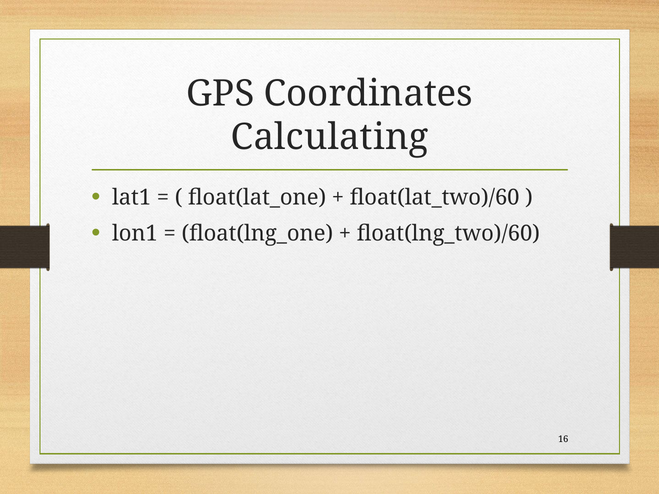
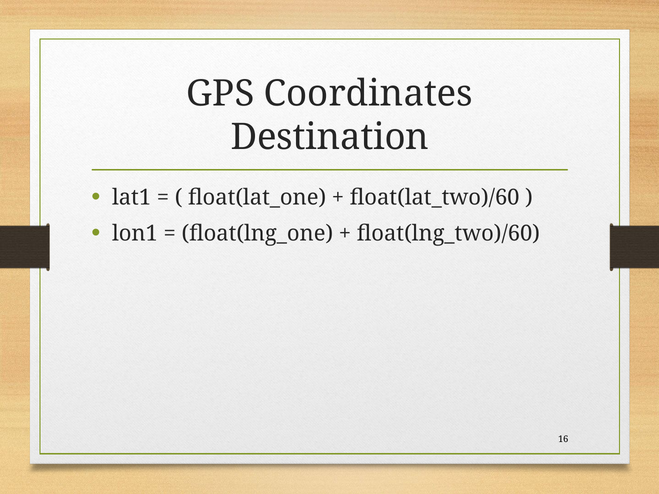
Calculating: Calculating -> Destination (330, 137)
